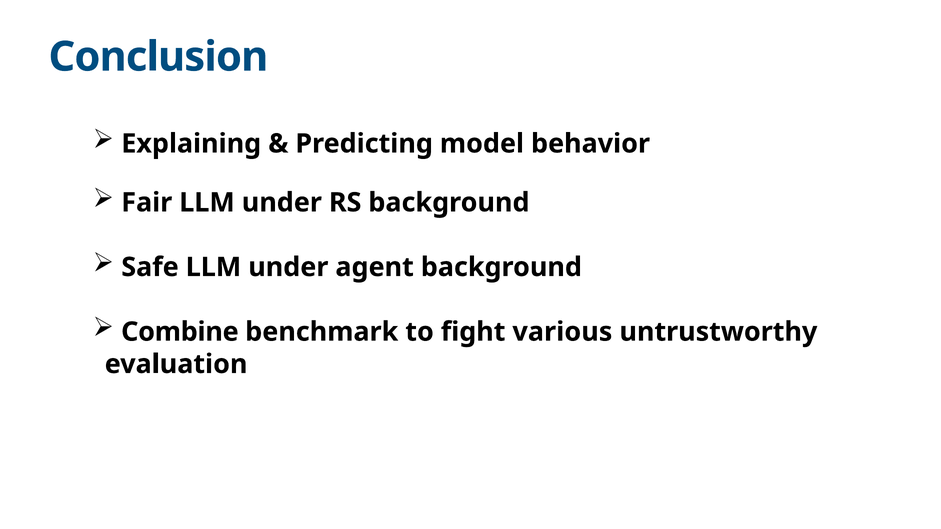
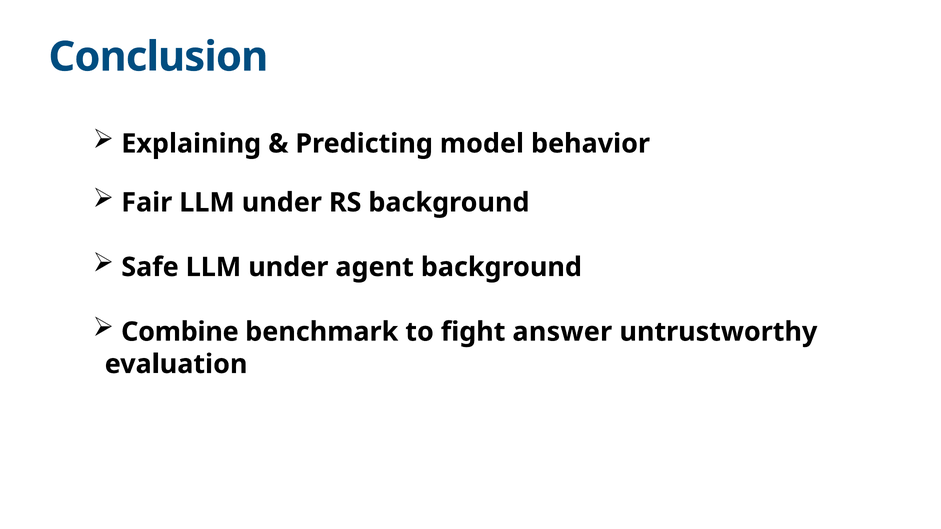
various: various -> answer (562, 332)
